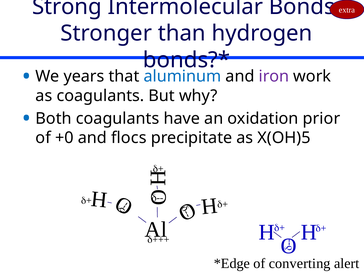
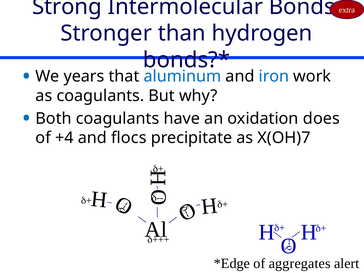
iron colour: purple -> blue (274, 76)
prior: prior -> does (321, 118)
+0: +0 -> +4 (64, 138)
X(OH)5: X(OH)5 -> X(OH)7 (284, 138)
converting: converting -> aggregates (300, 263)
